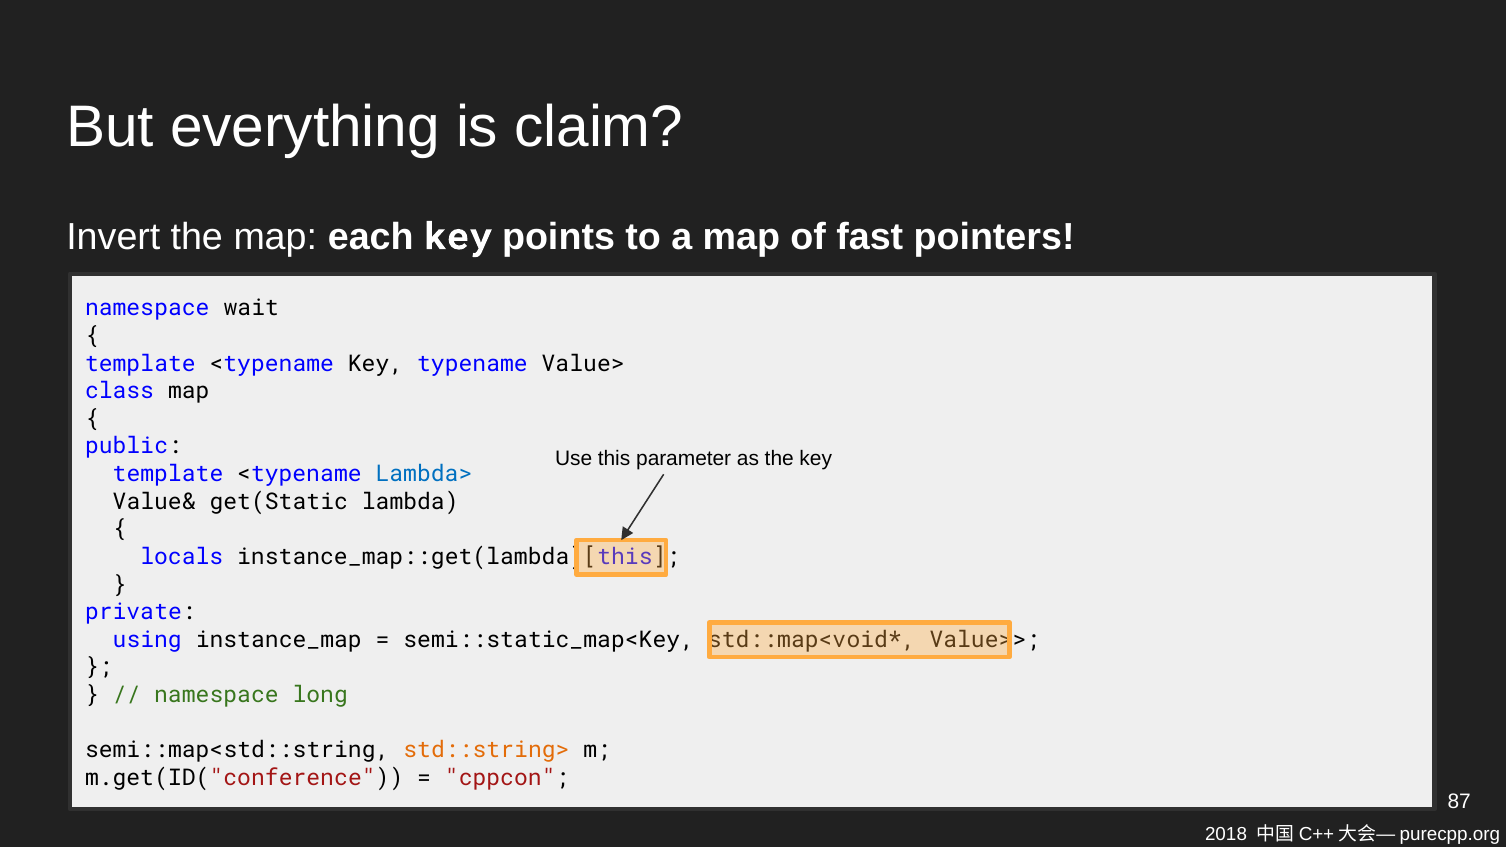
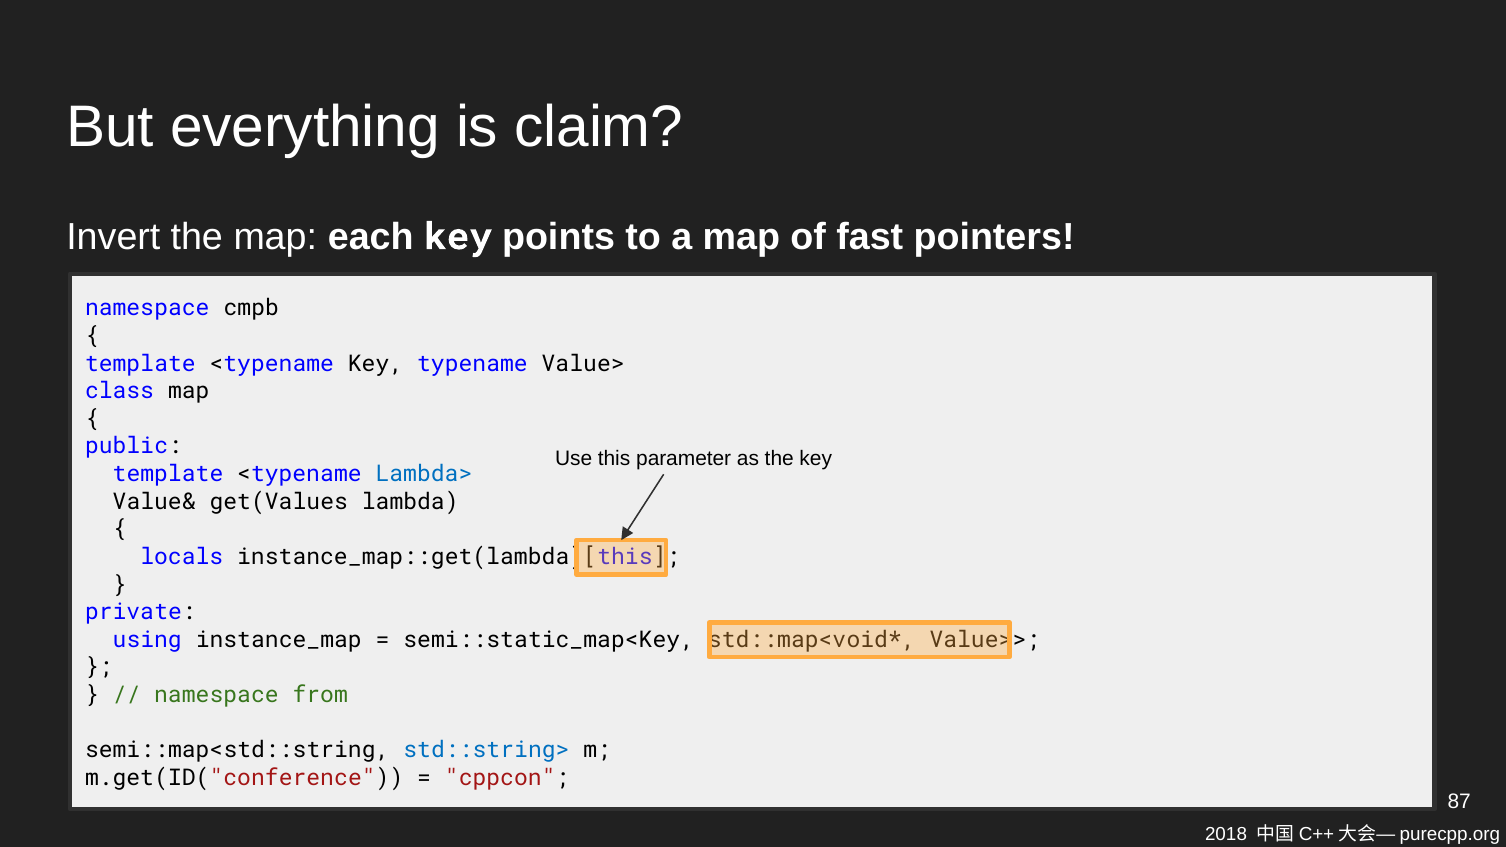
wait: wait -> cmpb (251, 308)
get(Static: get(Static -> get(Values (279, 502)
long: long -> from (320, 695)
std::string> colour: orange -> blue (486, 750)
